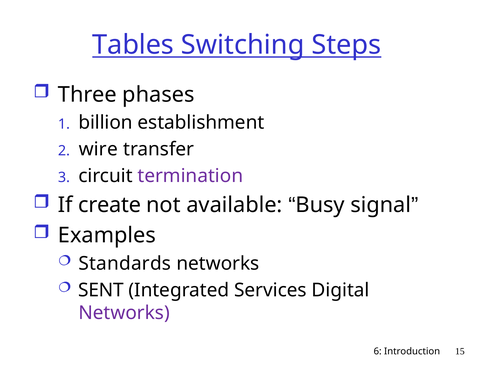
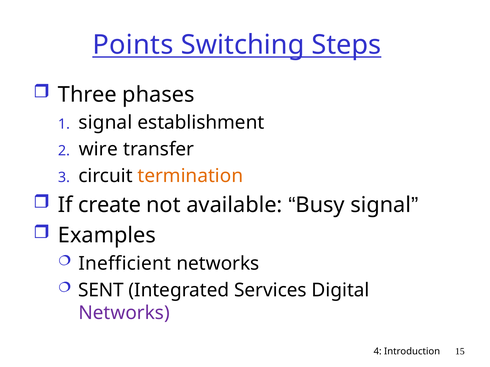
Tables: Tables -> Points (133, 45)
1 billion: billion -> signal (105, 123)
termination colour: purple -> orange (190, 176)
Standards: Standards -> Inefficient (125, 264)
6: 6 -> 4 (378, 352)
